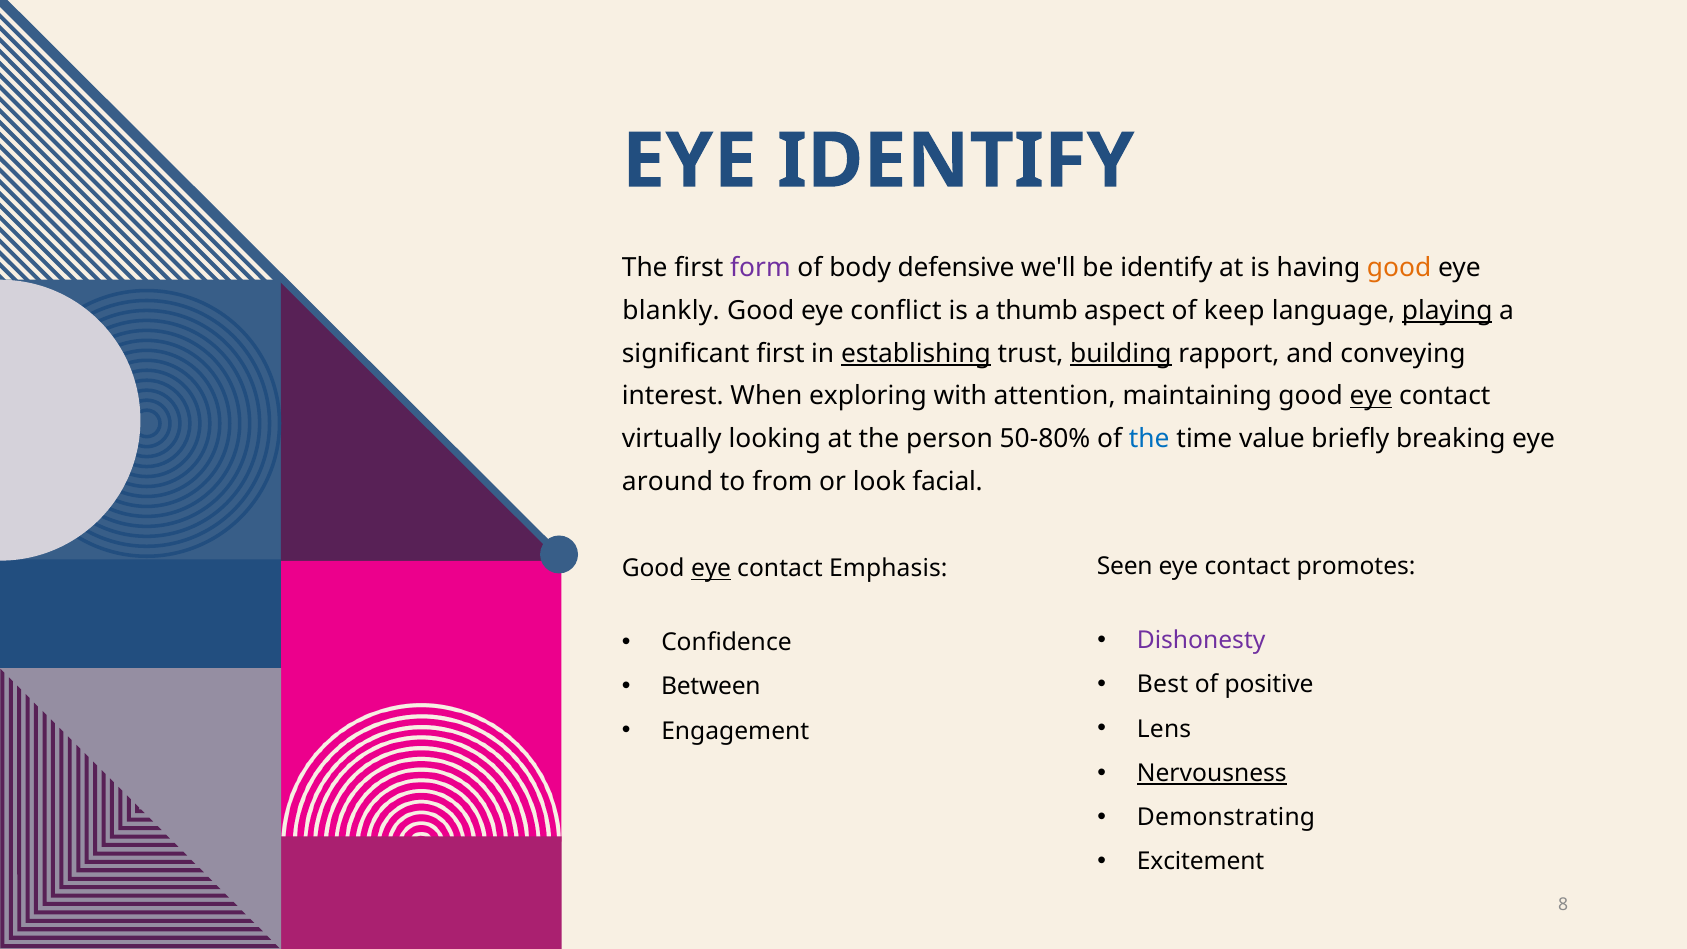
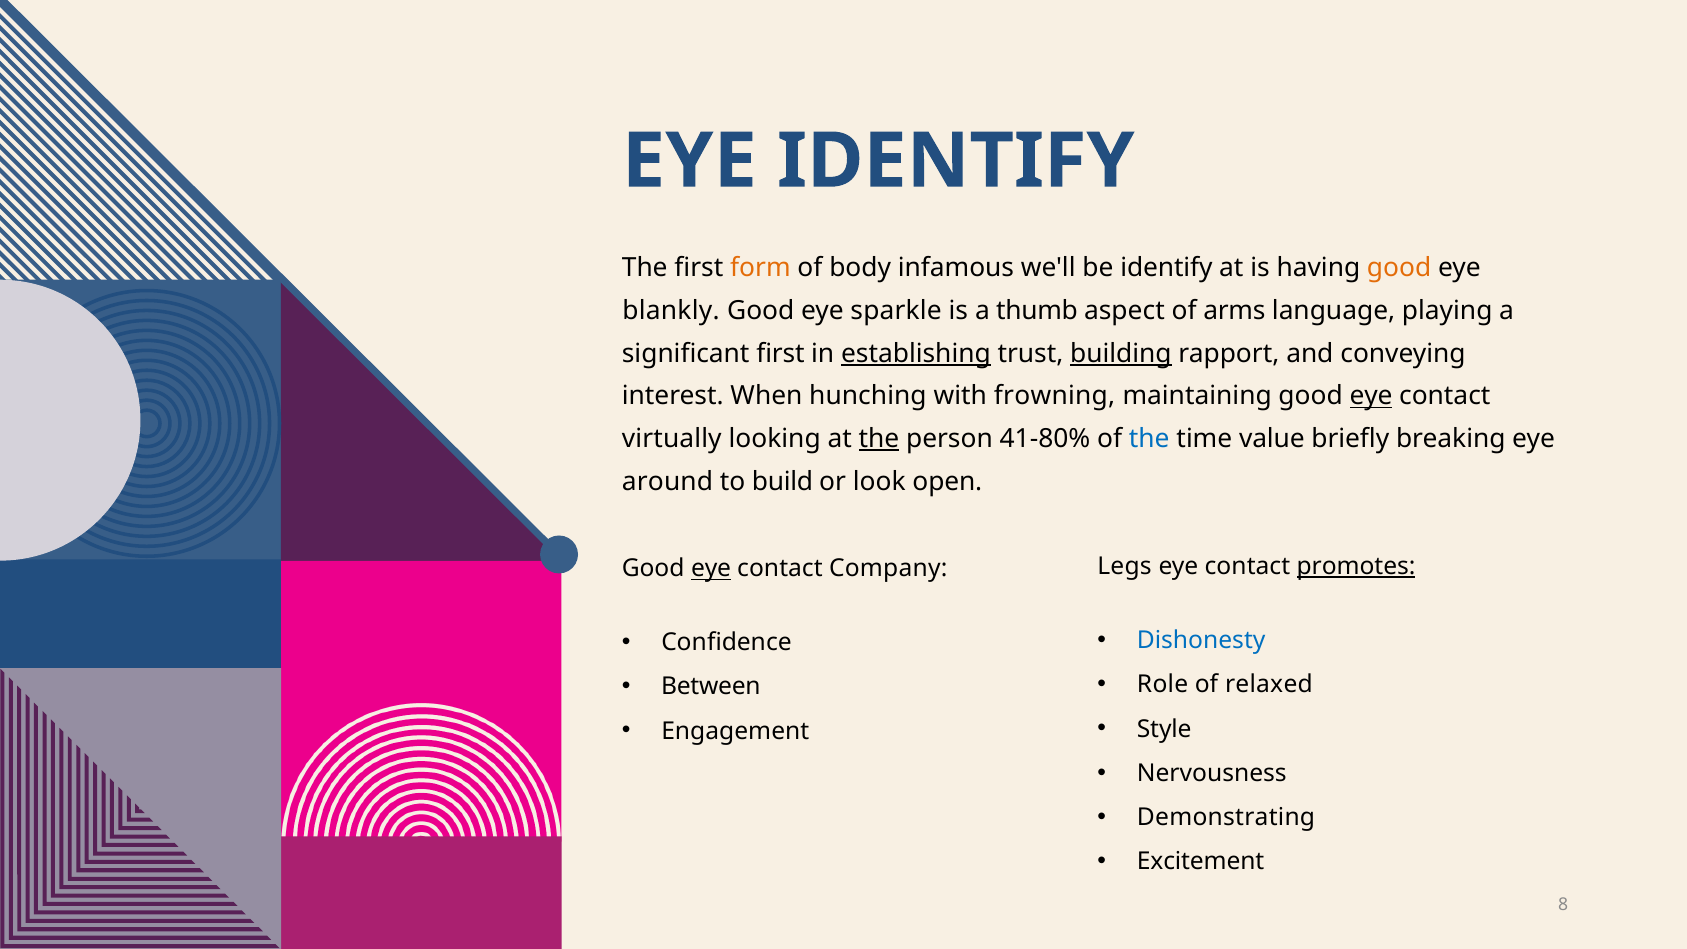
form colour: purple -> orange (760, 268)
defensive: defensive -> infamous (956, 268)
conflict: conflict -> sparkle (896, 311)
keep: keep -> arms (1234, 311)
playing underline: present -> none (1447, 311)
exploring: exploring -> hunching (868, 396)
attention: attention -> frowning (1055, 396)
the underline: none -> present (879, 439)
50-80%: 50-80% -> 41-80% (1045, 439)
from: from -> build (783, 482)
facial: facial -> open (947, 482)
Seen: Seen -> Legs (1125, 567)
promotes underline: none -> present (1356, 567)
Emphasis: Emphasis -> Company (888, 569)
Dishonesty colour: purple -> blue (1201, 640)
Best: Best -> Role (1163, 685)
positive: positive -> relaxed (1269, 685)
Lens: Lens -> Style (1164, 729)
Nervousness underline: present -> none (1212, 773)
